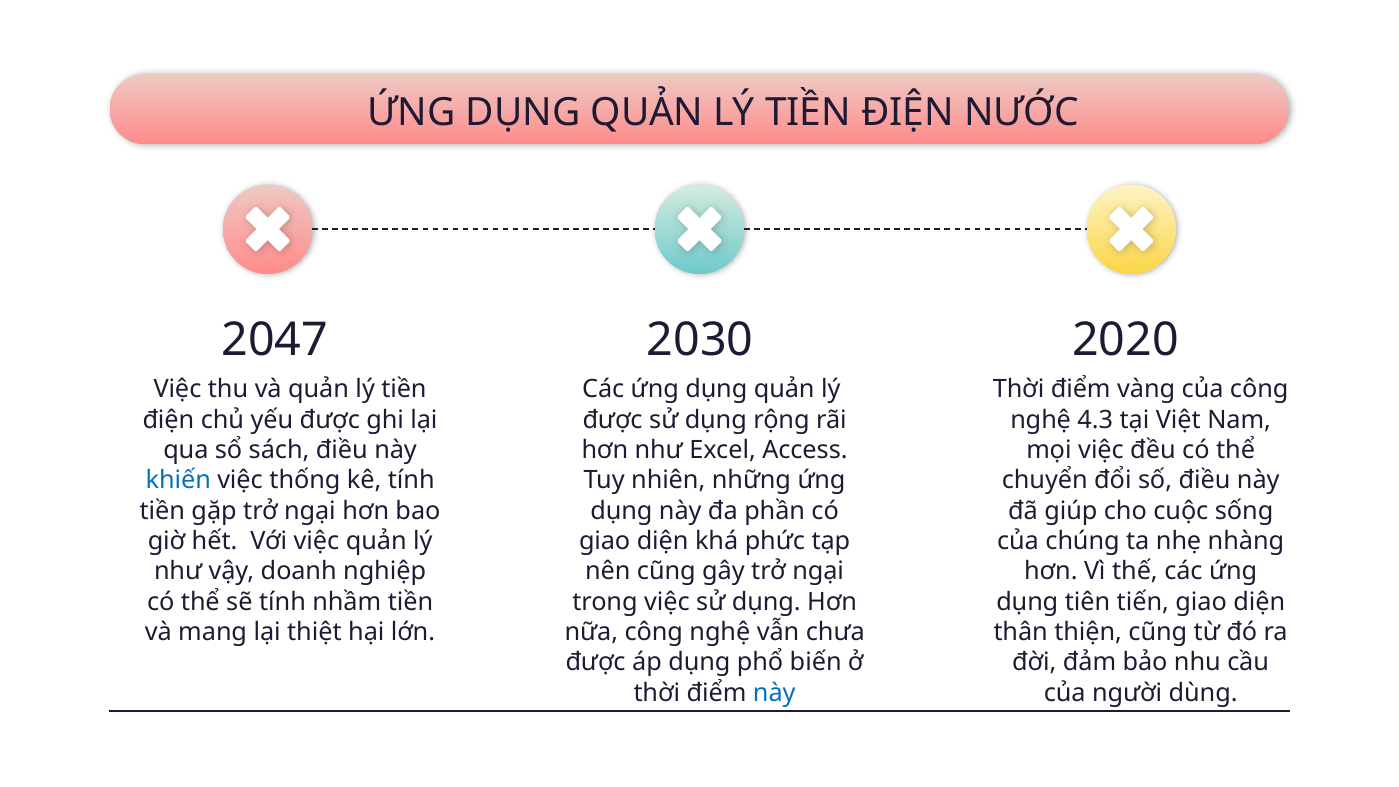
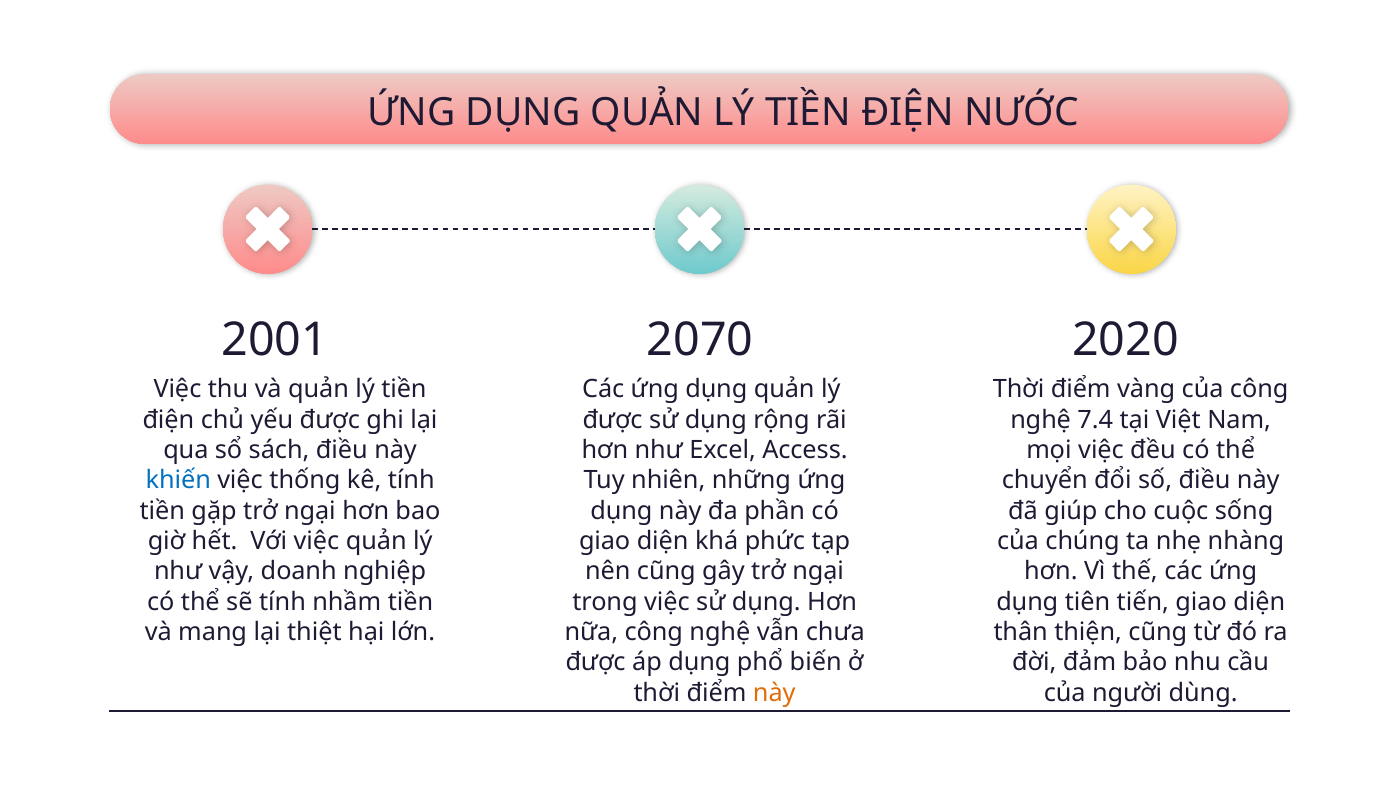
2047: 2047 -> 2001 (275, 340)
2030: 2030 -> 2070 (700, 340)
4.3: 4.3 -> 7.4 (1095, 420)
này colour: blue -> orange (774, 693)
